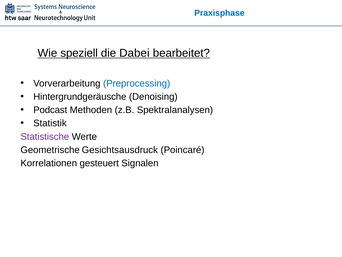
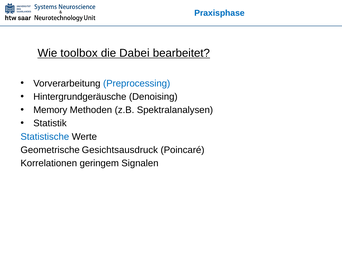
speziell: speziell -> toolbox (79, 53)
Podcast: Podcast -> Memory (50, 110)
Statistische colour: purple -> blue (45, 136)
gesteuert: gesteuert -> geringem (99, 163)
